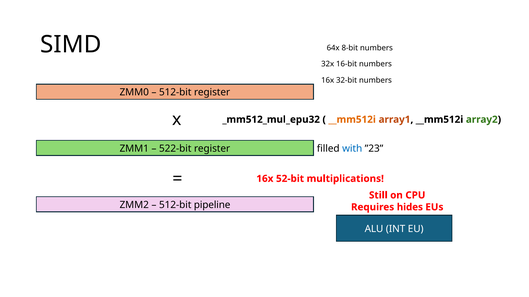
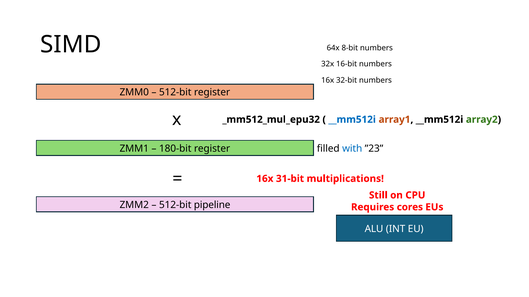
__mm512i colour: orange -> blue (352, 120)
522-bit: 522-bit -> 180-bit (175, 149)
52-bit: 52-bit -> 31-bit (290, 179)
hides: hides -> cores (410, 207)
